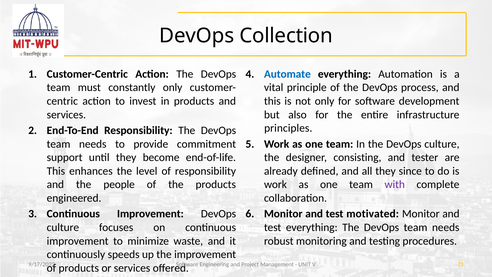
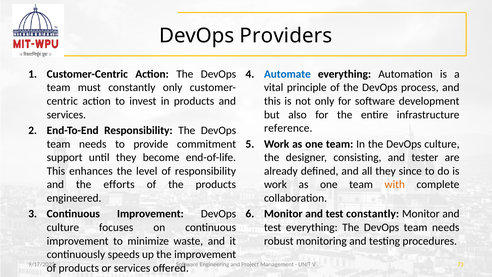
Collection: Collection -> Providers (286, 36)
principles: principles -> reference (288, 128)
people: people -> efforts (119, 184)
with colour: purple -> orange (395, 184)
test motivated: motivated -> constantly (373, 214)
